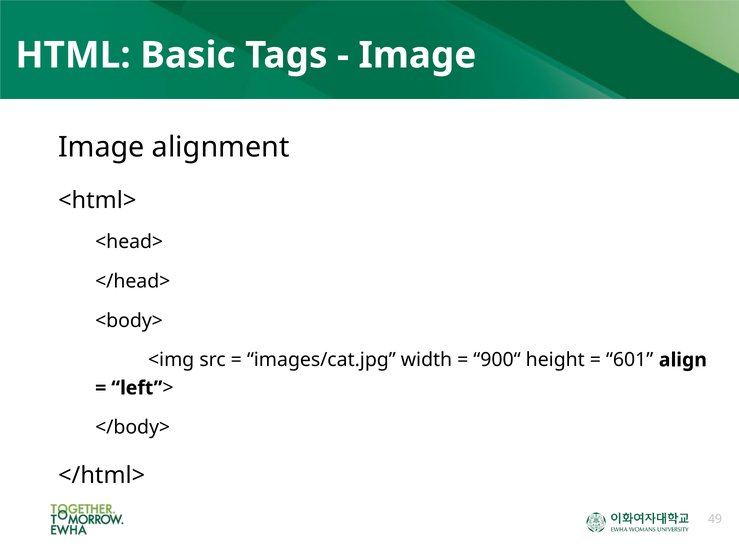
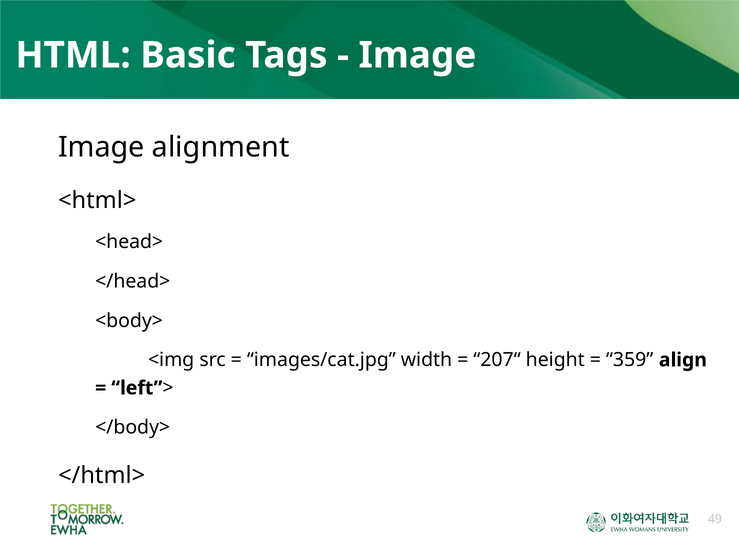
900“: 900“ -> 207“ (497, 360)
601: 601 -> 359 (630, 360)
